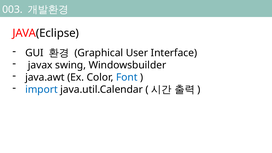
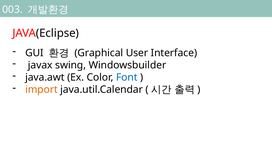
import colour: blue -> orange (41, 90)
